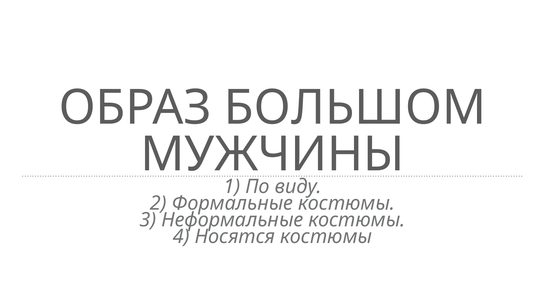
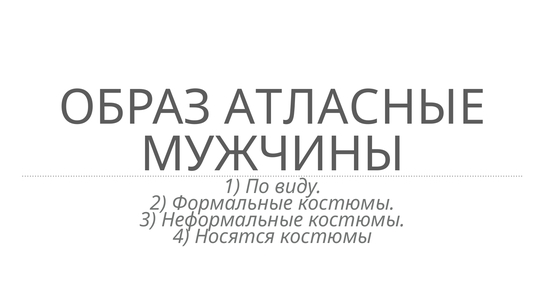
БОЛЬШОМ: БОЛЬШОМ -> АТЛАСНЫЕ (355, 108)
